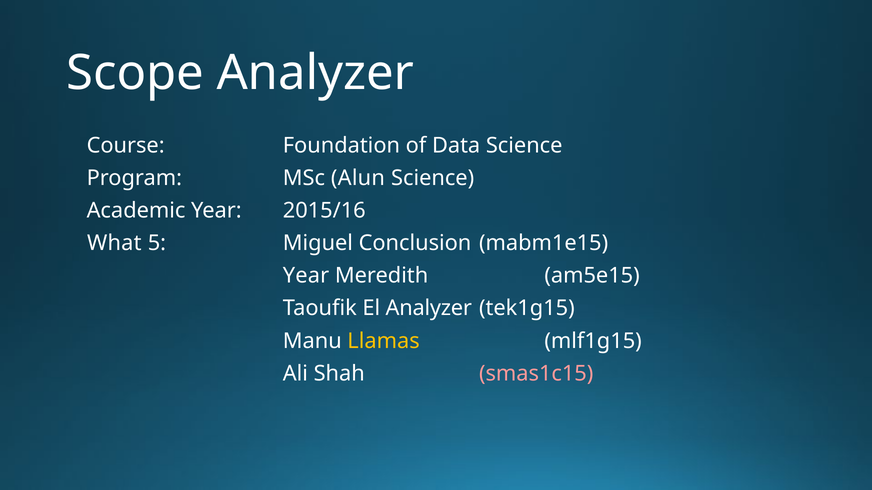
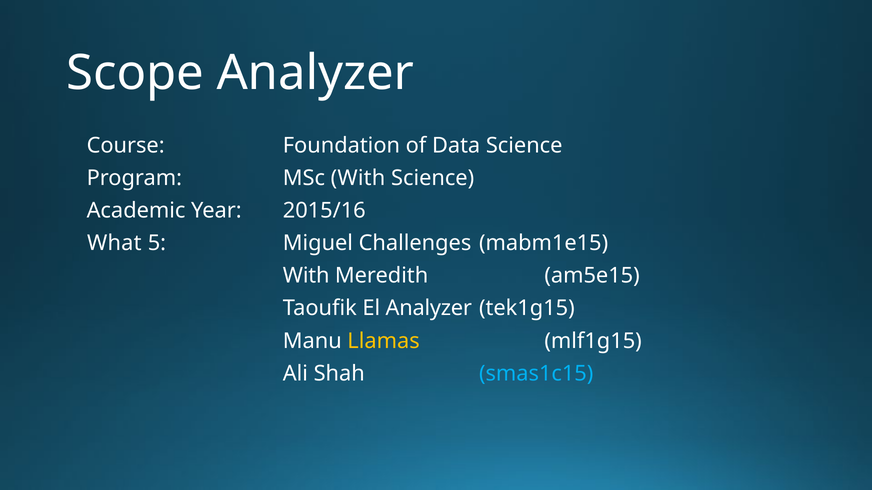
MSc Alun: Alun -> With (358, 178)
Conclusion: Conclusion -> Challenges (415, 243)
Year: Year -> With (306, 276)
smas1c15 colour: pink -> light blue (536, 374)
